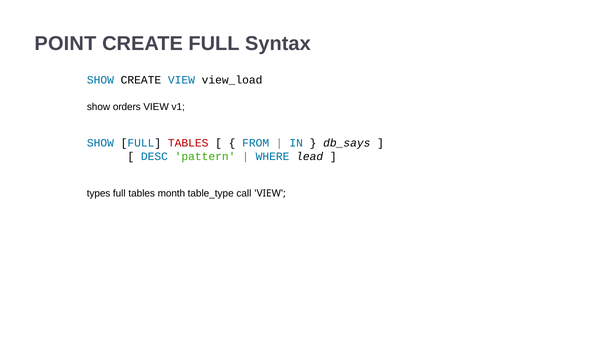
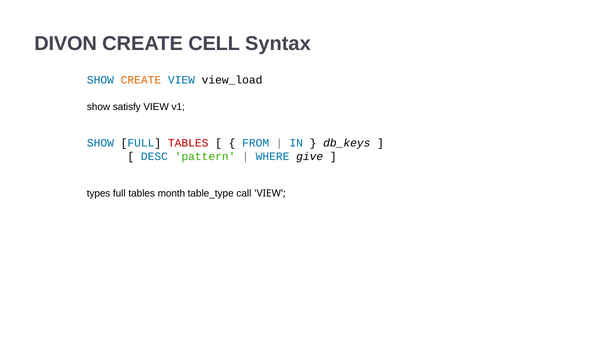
POINT: POINT -> DIVON (66, 43)
CREATE FULL: FULL -> CELL (214, 43)
CREATE colour: black -> orange (141, 80)
orders: orders -> satisfy (127, 107)
db_says: db_says -> db_keys (347, 143)
lead: lead -> give (310, 156)
